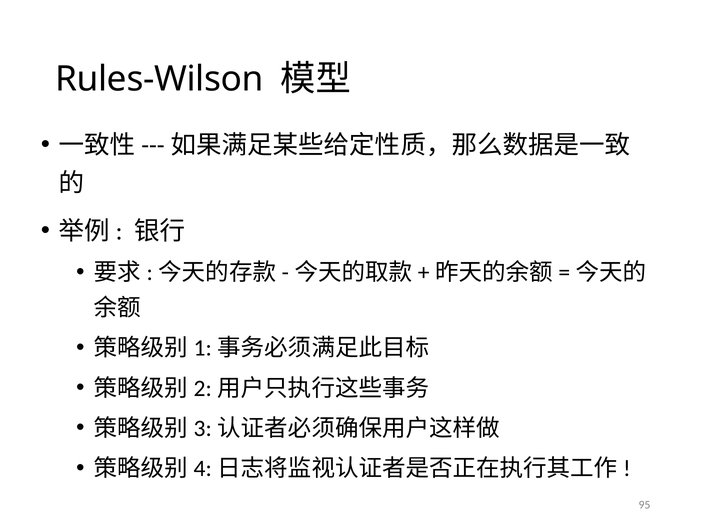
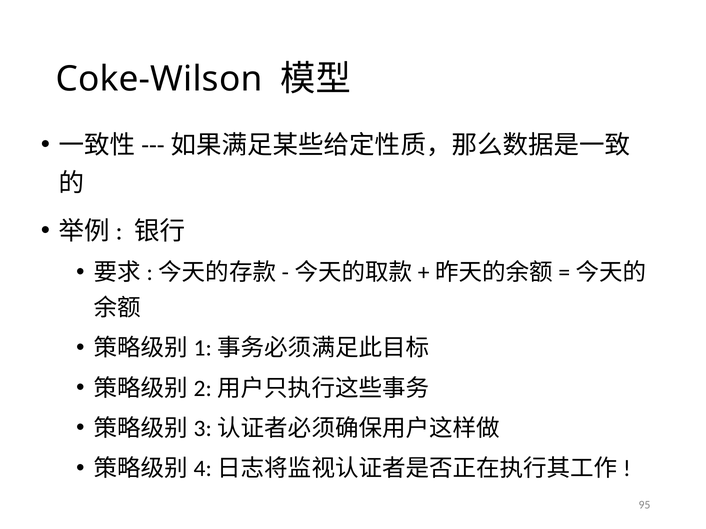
Rules-Wilson: Rules-Wilson -> Coke-Wilson (159, 79)
